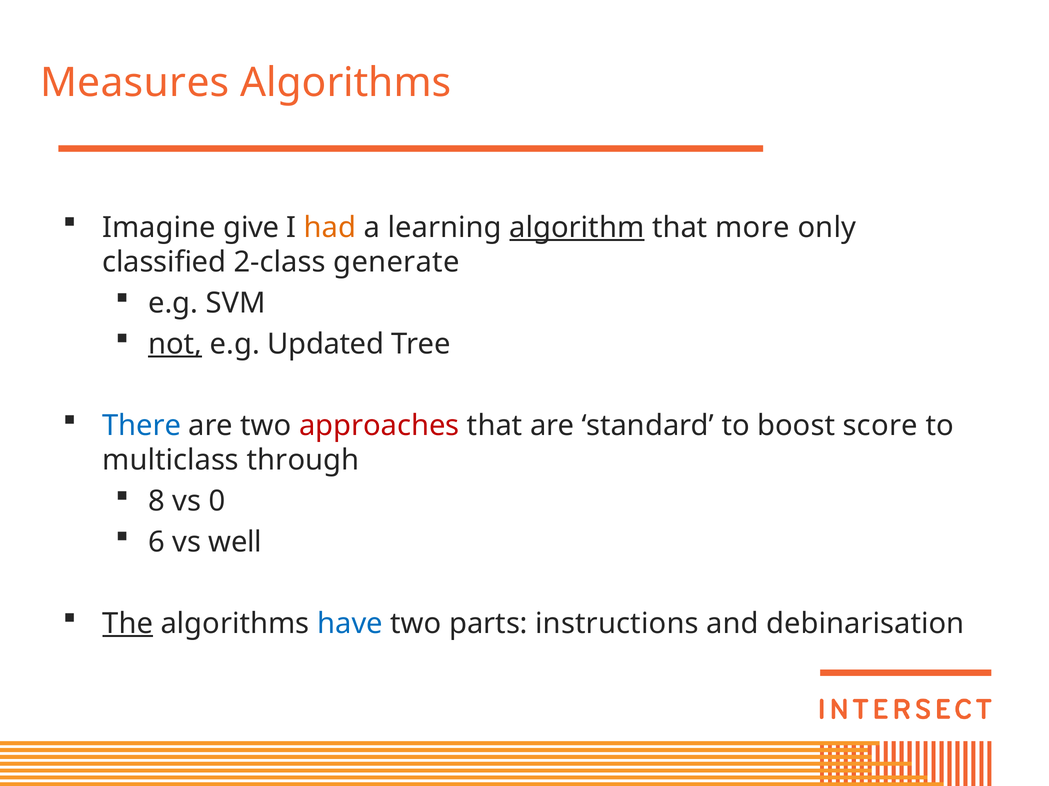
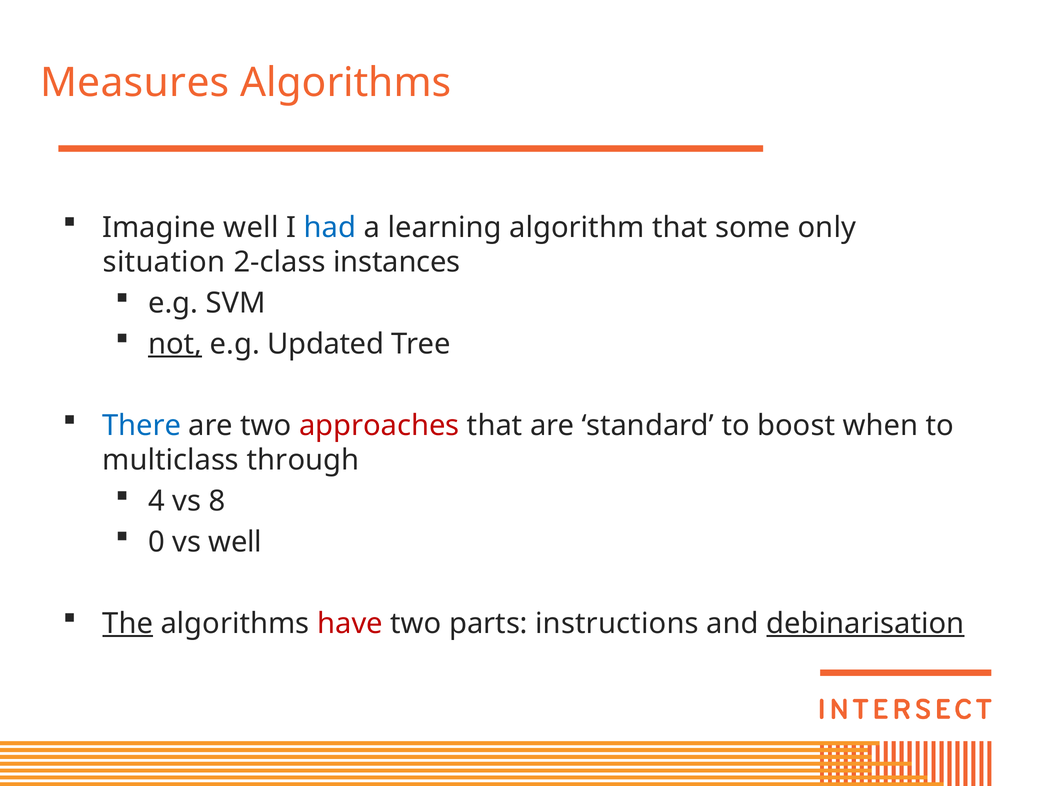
Imagine give: give -> well (251, 228)
had colour: orange -> blue (330, 228)
algorithm underline: present -> none (577, 228)
more: more -> some (753, 228)
classified: classified -> situation (164, 263)
generate: generate -> instances (397, 263)
score: score -> when (880, 426)
8: 8 -> 4 (157, 502)
0: 0 -> 8 (217, 502)
6: 6 -> 0 (157, 542)
have colour: blue -> red (350, 624)
debinarisation underline: none -> present (865, 624)
